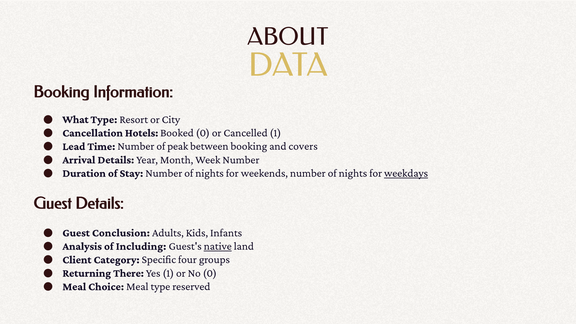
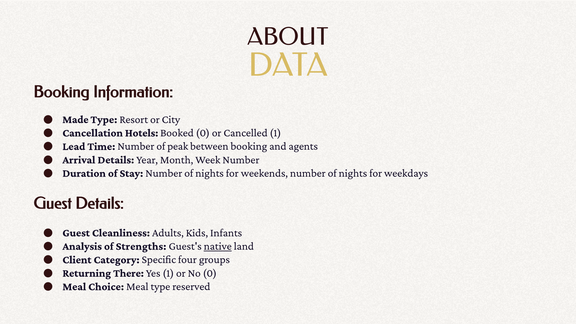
What: What -> Made (75, 119)
covers: covers -> agents (303, 146)
weekdays underline: present -> none (406, 173)
Conclusion: Conclusion -> Cleanliness (121, 233)
Including: Including -> Strengths (141, 246)
